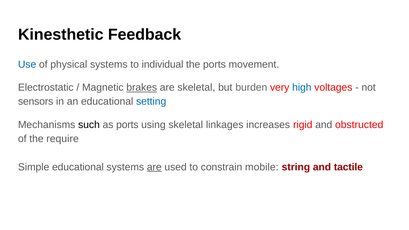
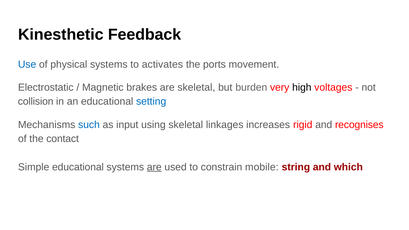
individual: individual -> activates (162, 64)
brakes underline: present -> none (142, 88)
high colour: blue -> black (302, 88)
sensors: sensors -> collision (36, 102)
such colour: black -> blue (89, 125)
as ports: ports -> input (127, 125)
obstructed: obstructed -> recognises (359, 125)
require: require -> contact (63, 139)
tactile: tactile -> which (348, 167)
